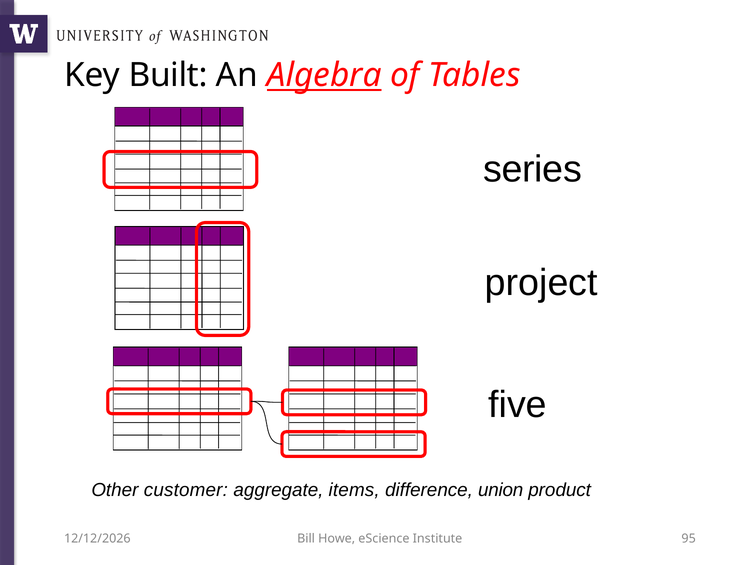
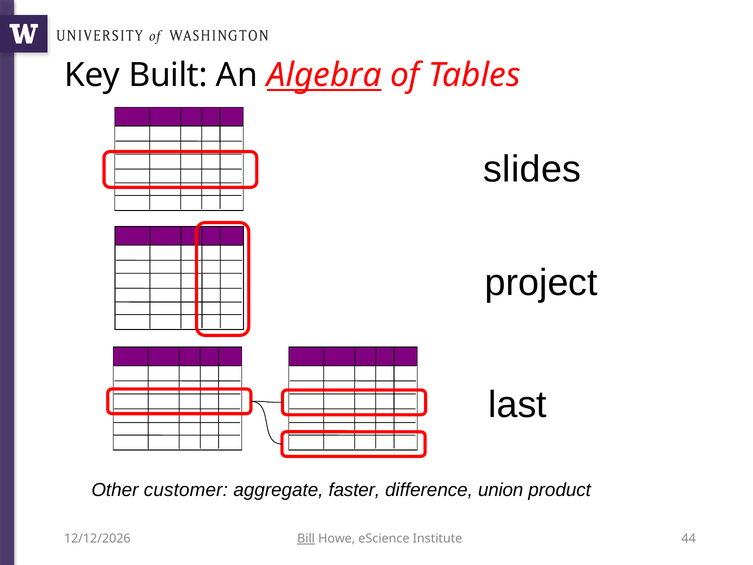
series: series -> slides (532, 169)
five: five -> last (518, 405)
items: items -> faster (354, 490)
Bill underline: none -> present (306, 538)
95: 95 -> 44 (689, 538)
